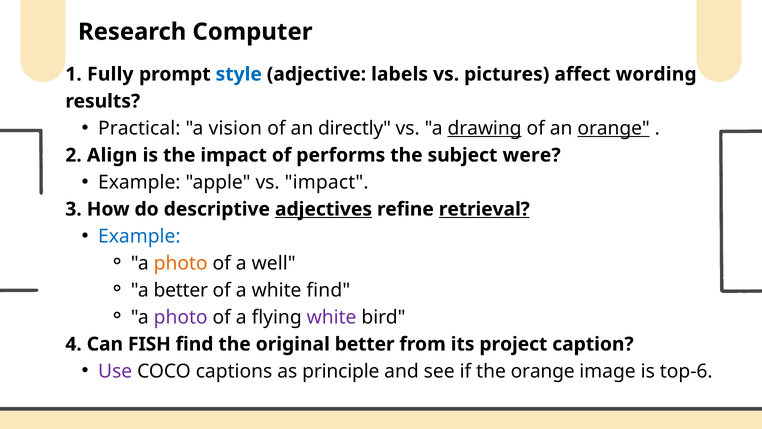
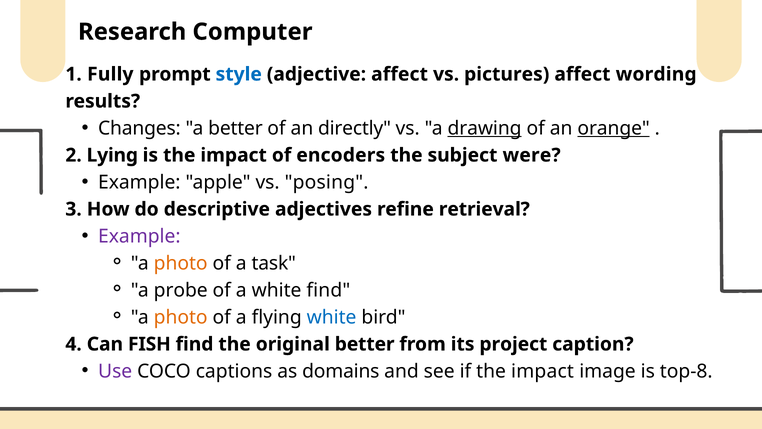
adjective labels: labels -> affect (400, 74)
Practical: Practical -> Changes (139, 128)
a vision: vision -> better (235, 128)
Align: Align -> Lying (112, 155)
performs: performs -> encoders (341, 155)
vs impact: impact -> posing (327, 182)
adjectives underline: present -> none (324, 209)
retrieval underline: present -> none (484, 209)
Example colour: blue -> purple (139, 236)
well: well -> task (274, 263)
a better: better -> probe (181, 290)
photo colour: purple -> orange (181, 317)
white colour: purple -> blue (332, 317)
principle: principle -> domains (341, 371)
if the orange: orange -> impact (542, 371)
top-6: top-6 -> top-8 (686, 371)
